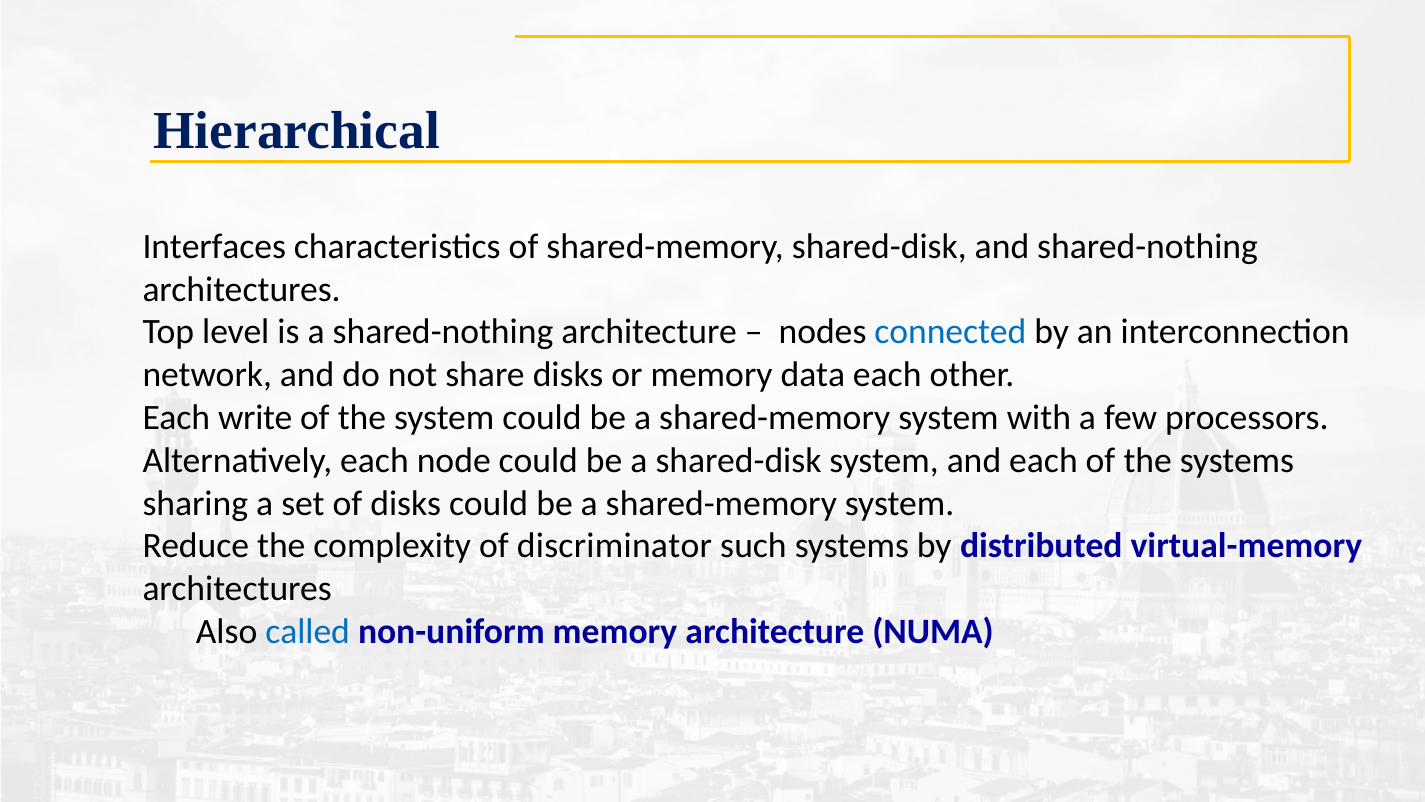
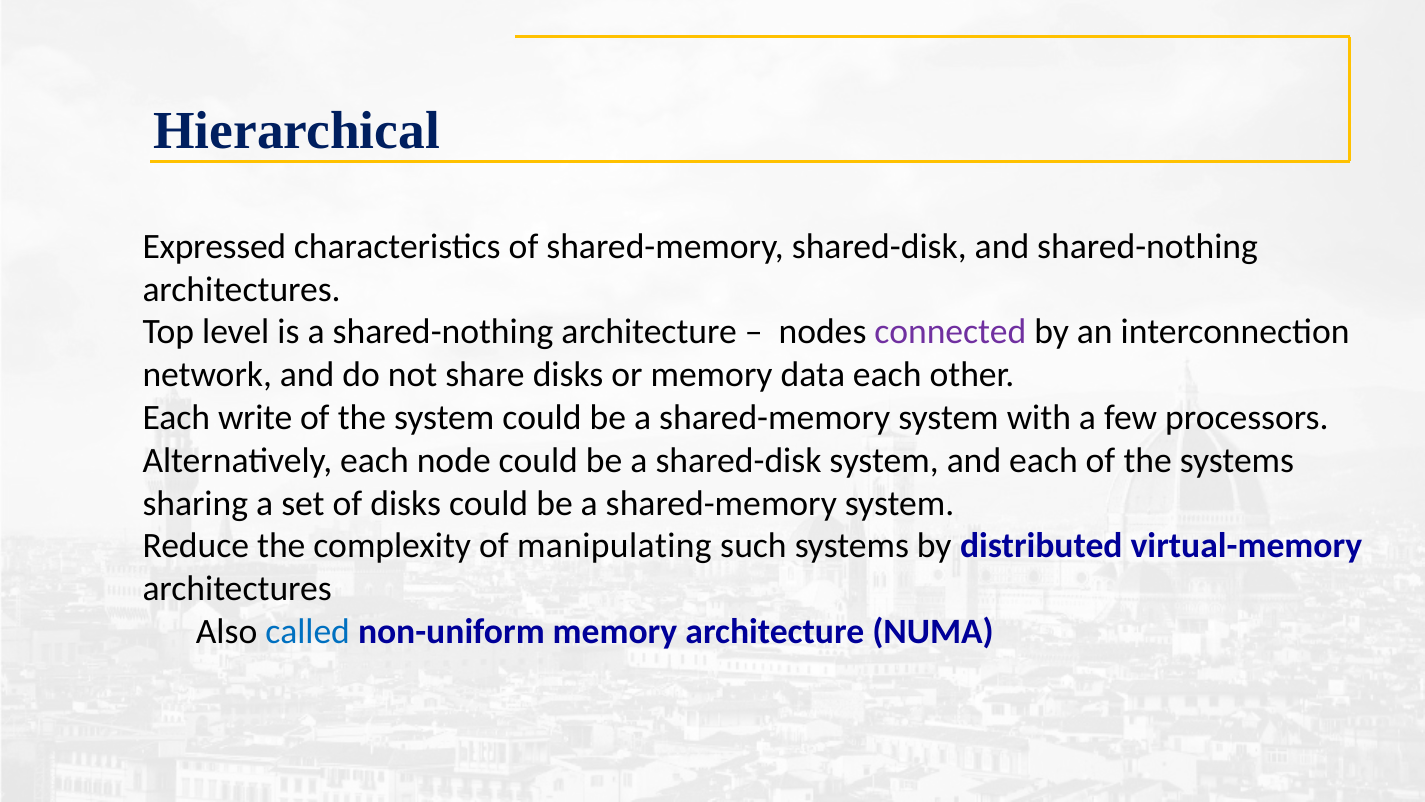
Interfaces: Interfaces -> Expressed (214, 247)
connected colour: blue -> purple (950, 332)
discriminator: discriminator -> manipulating (614, 546)
